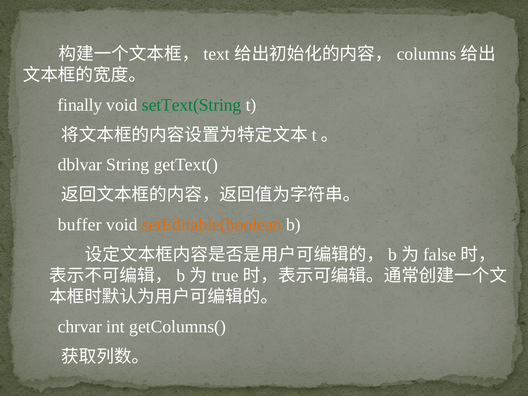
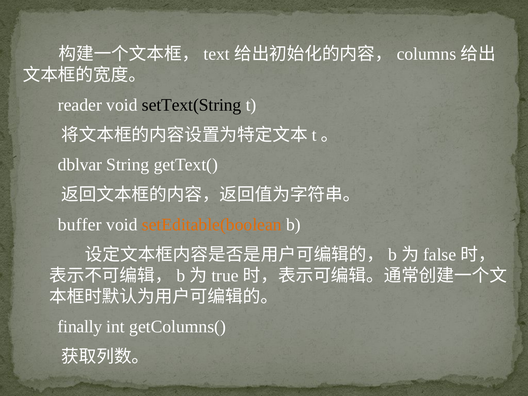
finally: finally -> reader (80, 105)
setText(String colour: green -> black (192, 105)
chrvar: chrvar -> finally (80, 327)
